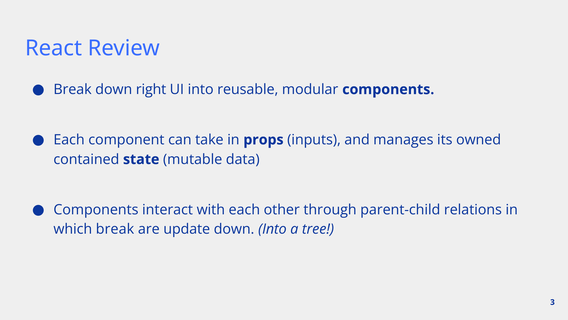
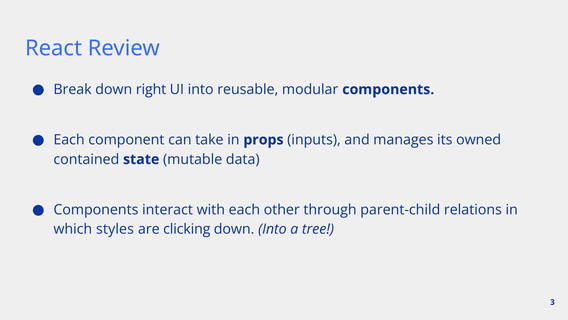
which break: break -> styles (115, 229)
update: update -> clicking (187, 229)
